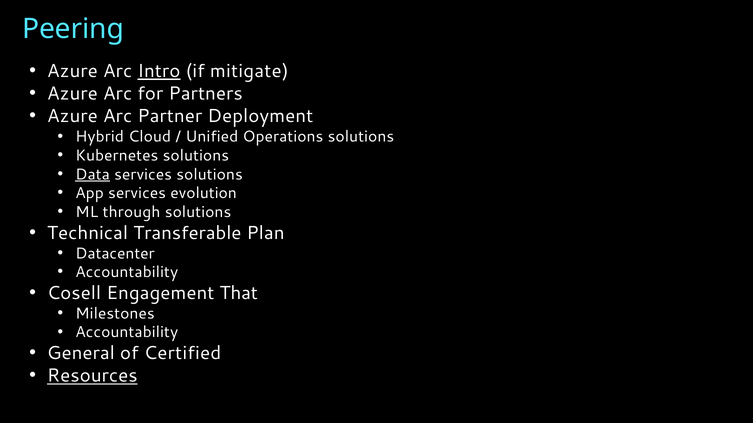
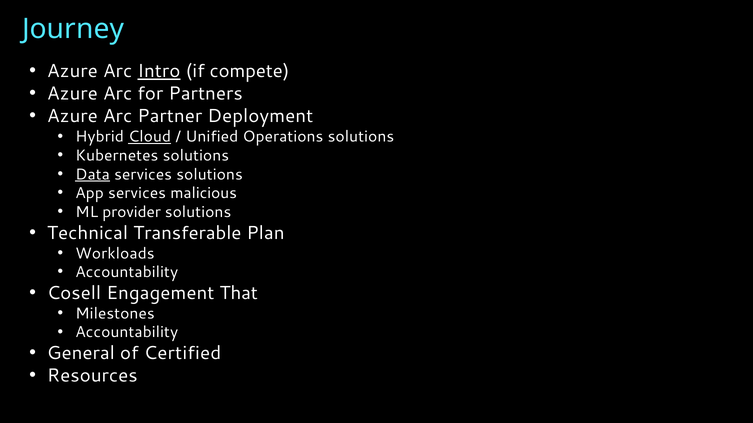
Peering: Peering -> Journey (73, 29)
mitigate: mitigate -> compete (250, 71)
Cloud underline: none -> present (150, 137)
evolution: evolution -> malicious (204, 193)
through: through -> provider (132, 212)
Datacenter: Datacenter -> Workloads (115, 254)
Resources underline: present -> none (92, 376)
